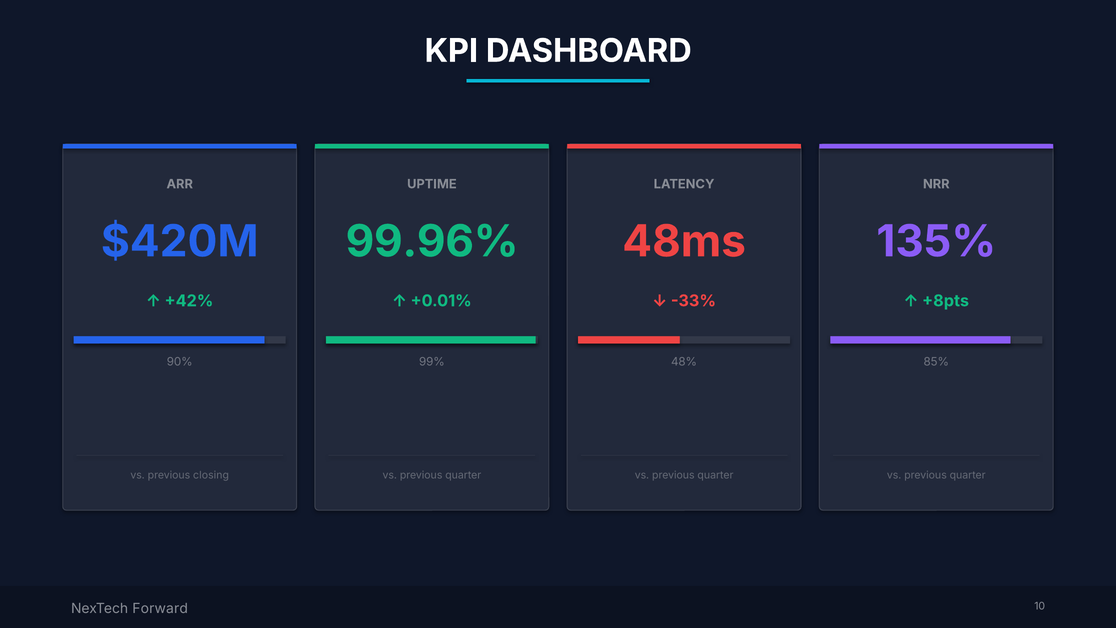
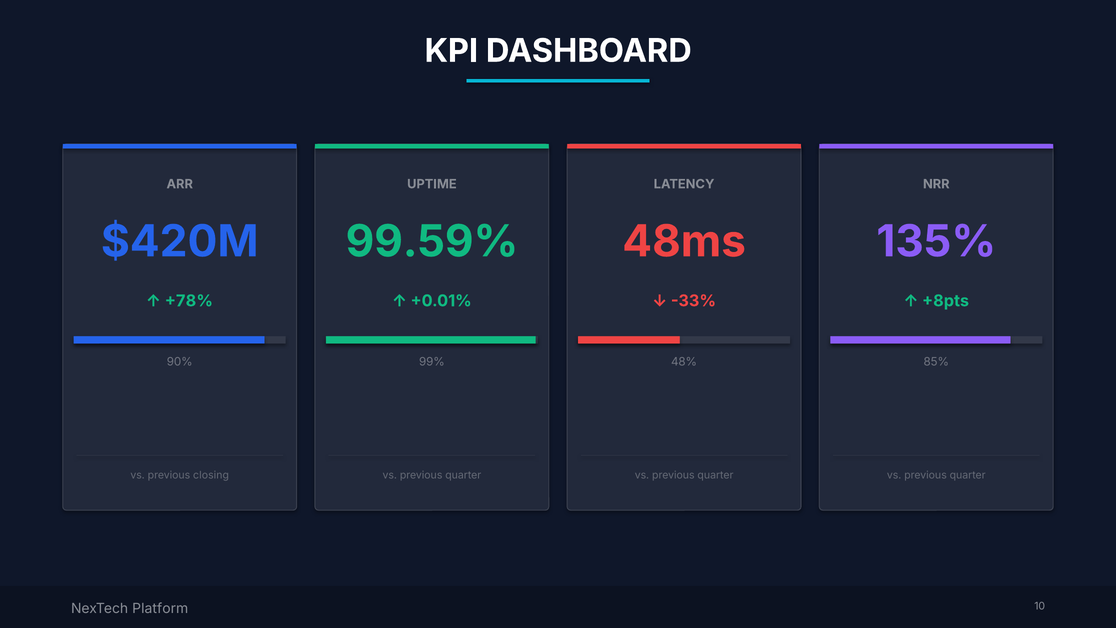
99.96%: 99.96% -> 99.59% (432, 242)
+42%: +42% -> +78% (189, 301)
Forward: Forward -> Platform (160, 608)
